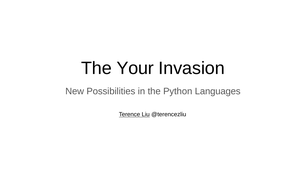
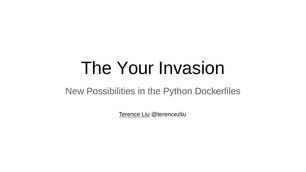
Languages: Languages -> Dockerfiles (218, 91)
